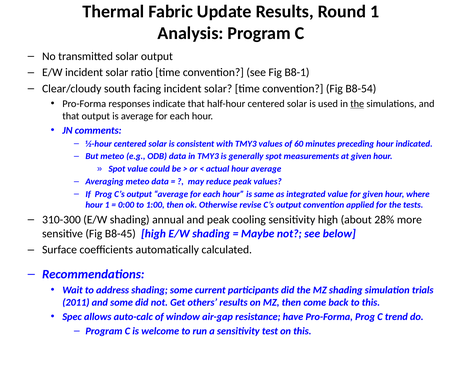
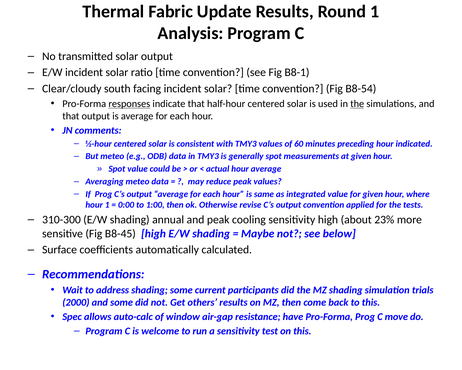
responses underline: none -> present (129, 104)
28%: 28% -> 23% (384, 220)
2011: 2011 -> 2000 (76, 302)
trend: trend -> move (396, 316)
